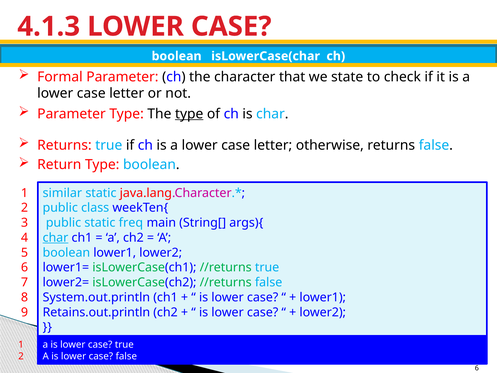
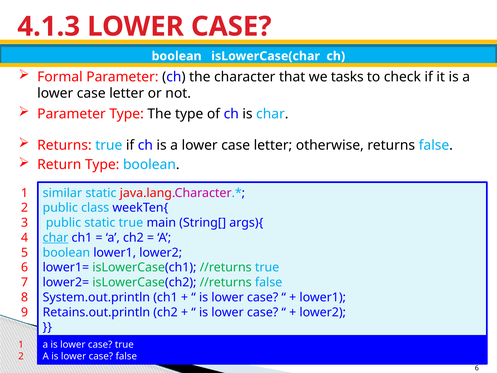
state: state -> tasks (347, 77)
type underline: present -> none (189, 114)
static freq: freq -> true (131, 223)
